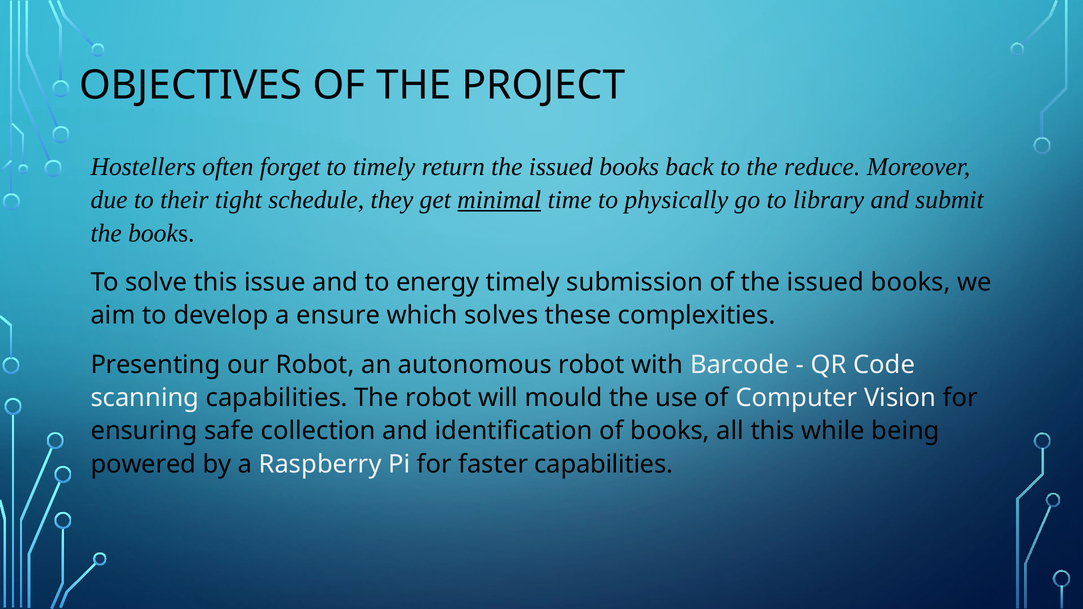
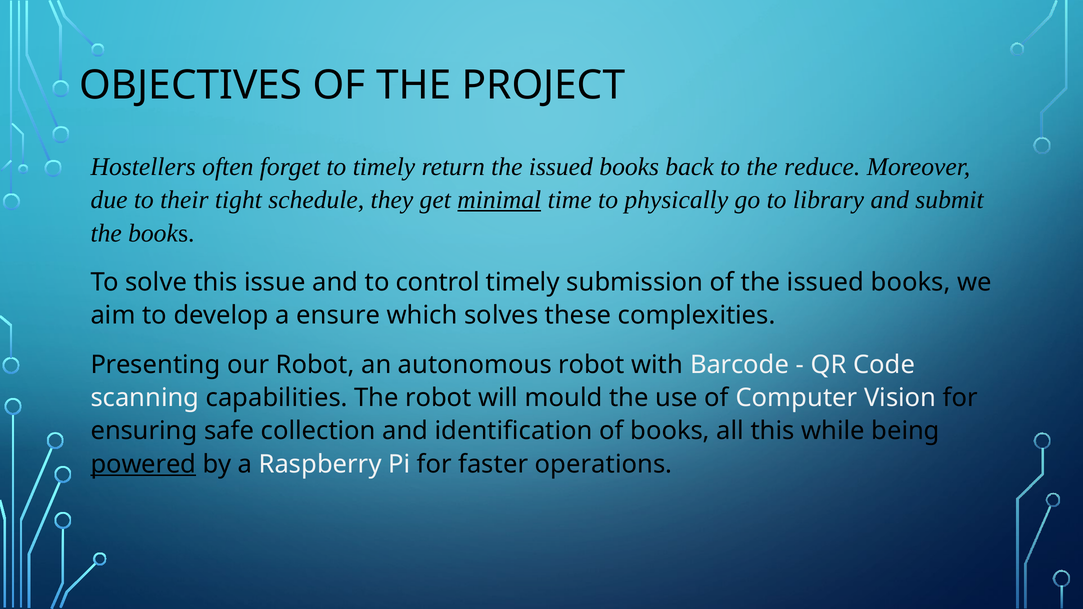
energy: energy -> control (438, 282)
powered underline: none -> present (143, 464)
faster capabilities: capabilities -> operations (604, 464)
